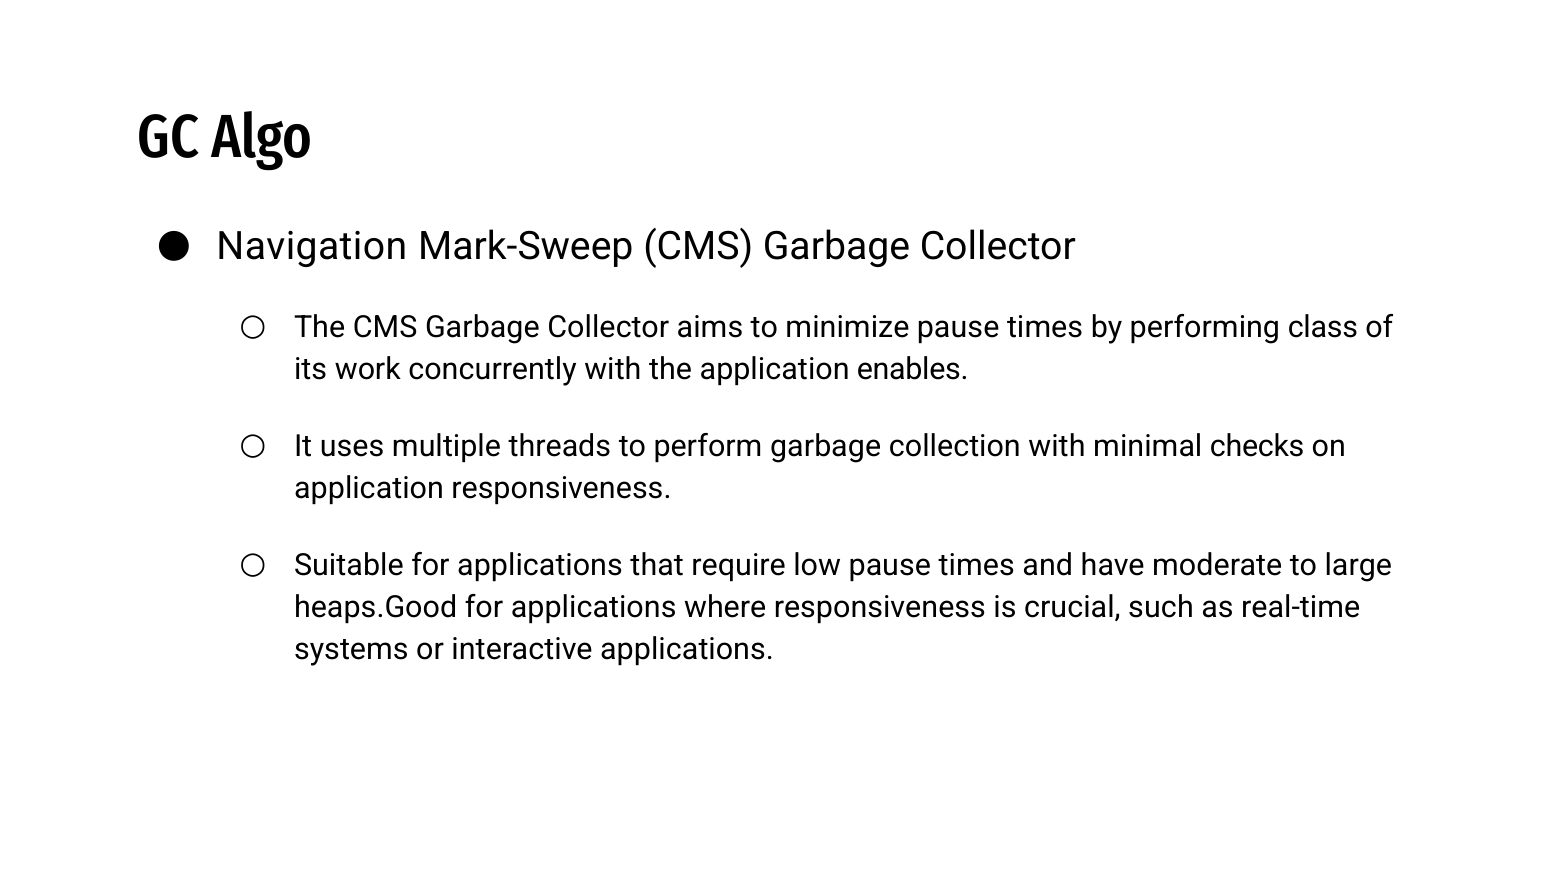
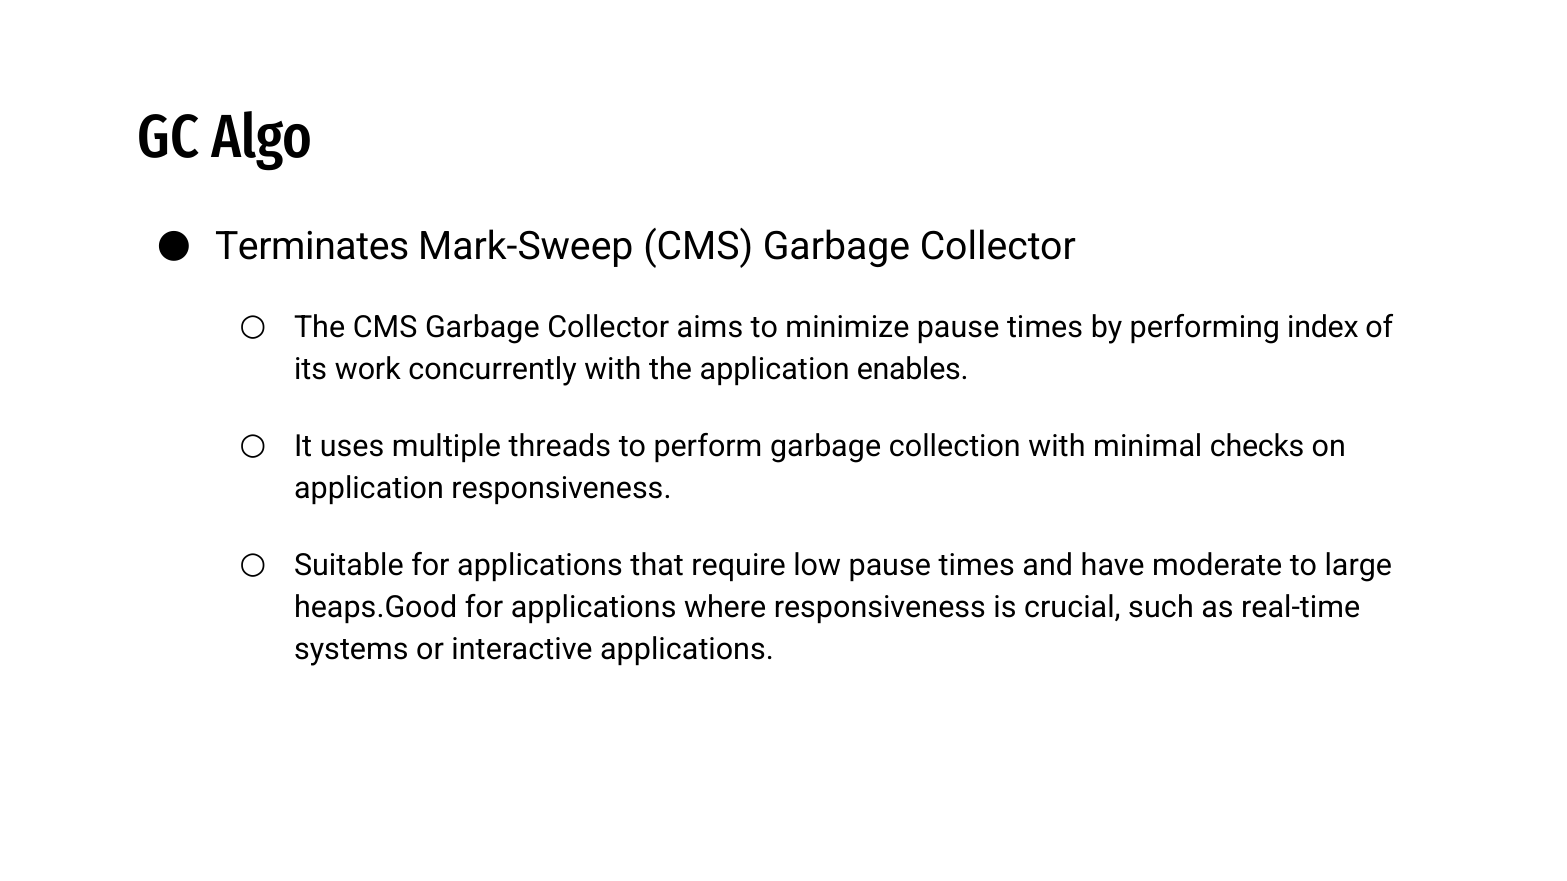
Navigation: Navigation -> Terminates (312, 246)
class: class -> index (1323, 328)
